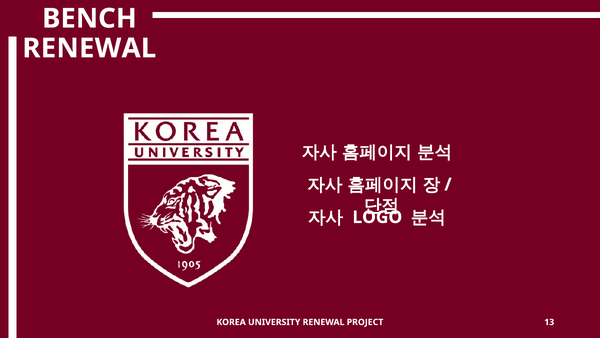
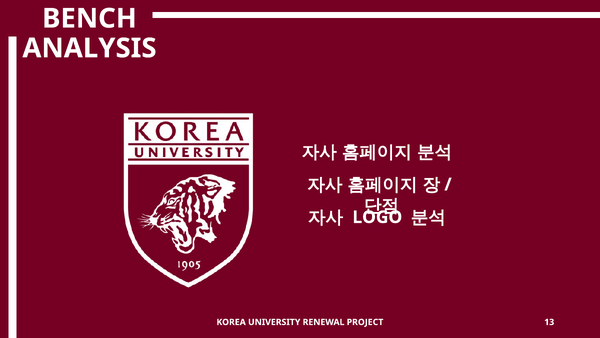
RENEWAL: RENEWAL -> ANALYSIS (89, 48)
